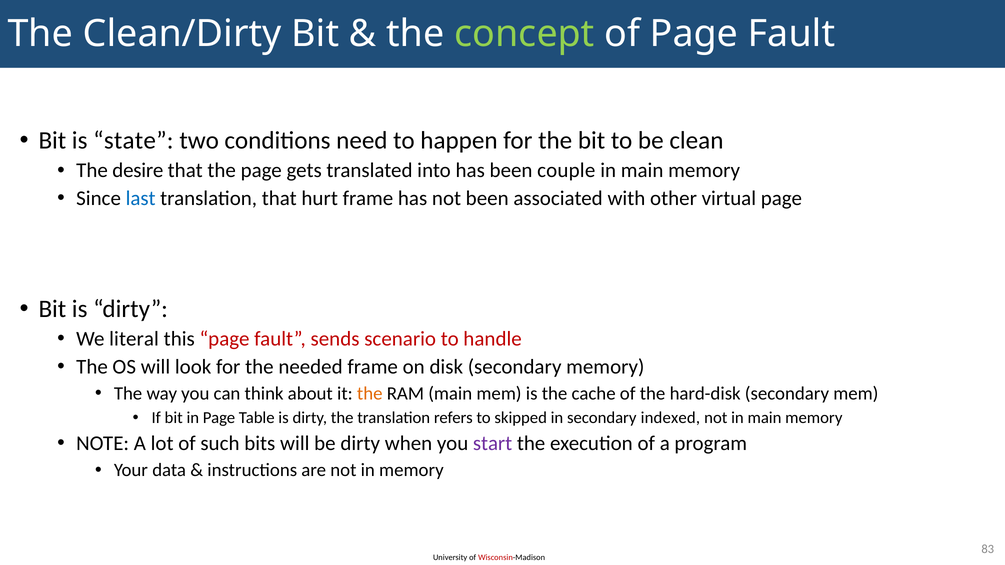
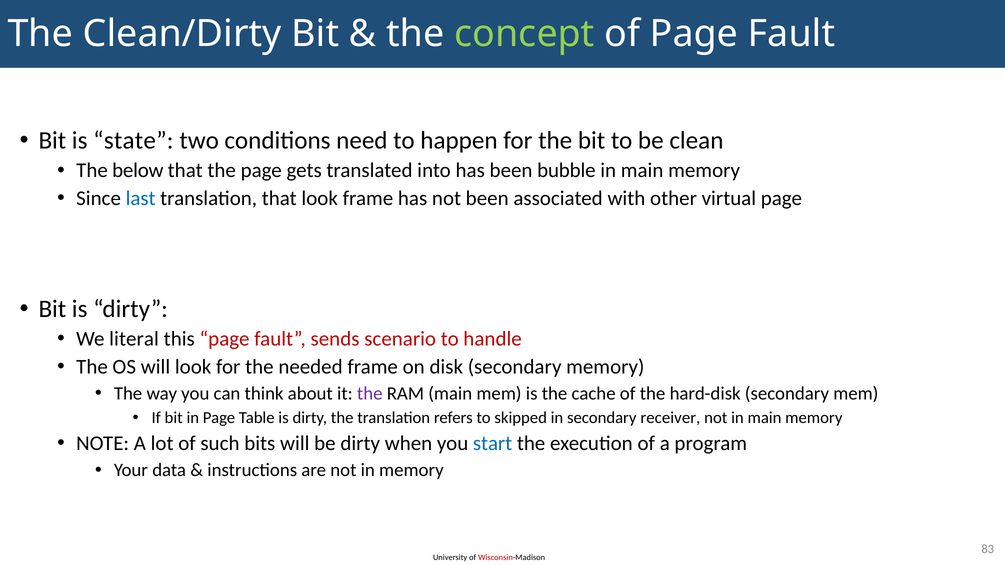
desire: desire -> below (138, 171)
couple: couple -> bubble (566, 171)
that hurt: hurt -> look (320, 198)
the colour: orange -> purple (370, 394)
indexed: indexed -> receiver (670, 418)
start colour: purple -> blue (493, 444)
